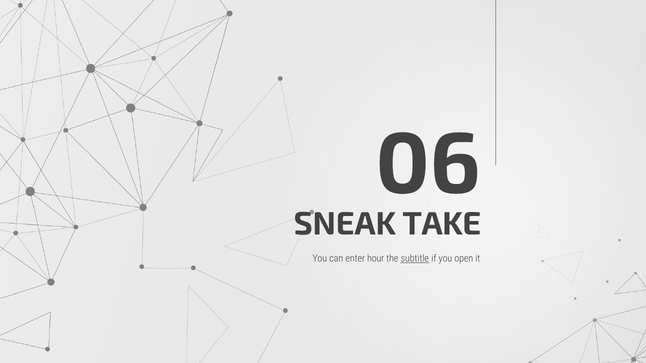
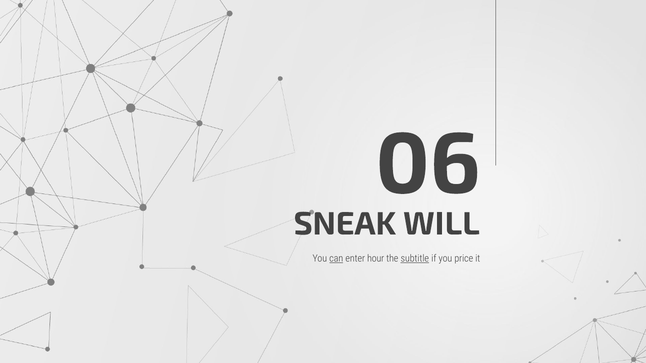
TAKE: TAKE -> WILL (441, 224)
can underline: none -> present (336, 259)
open: open -> price (464, 259)
